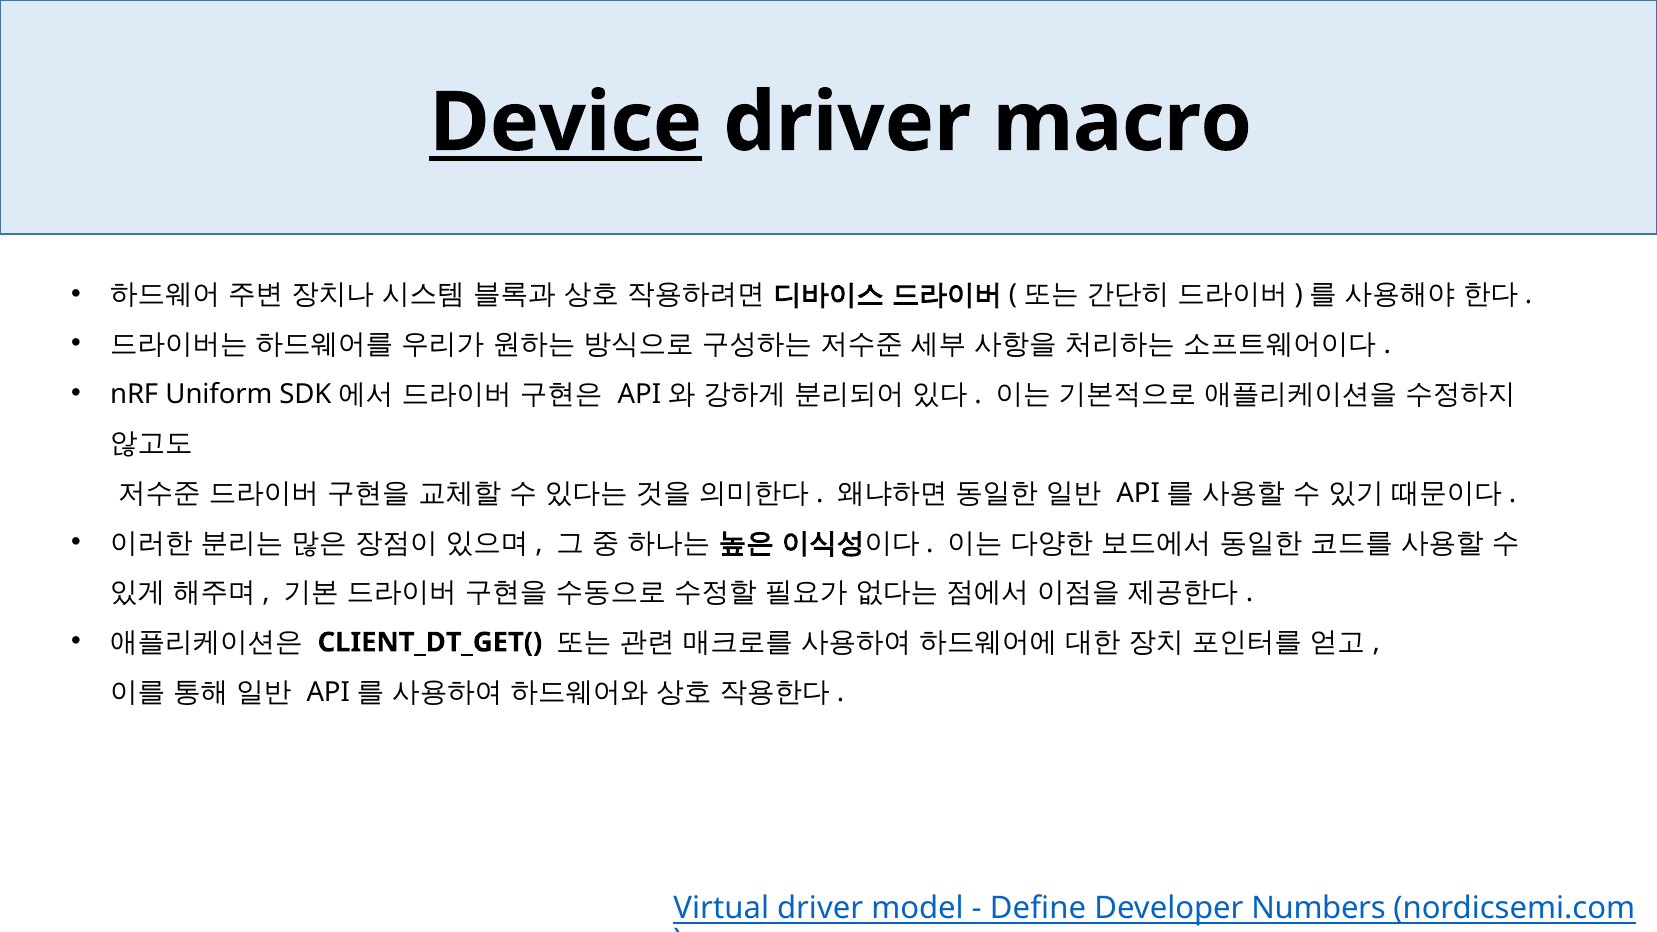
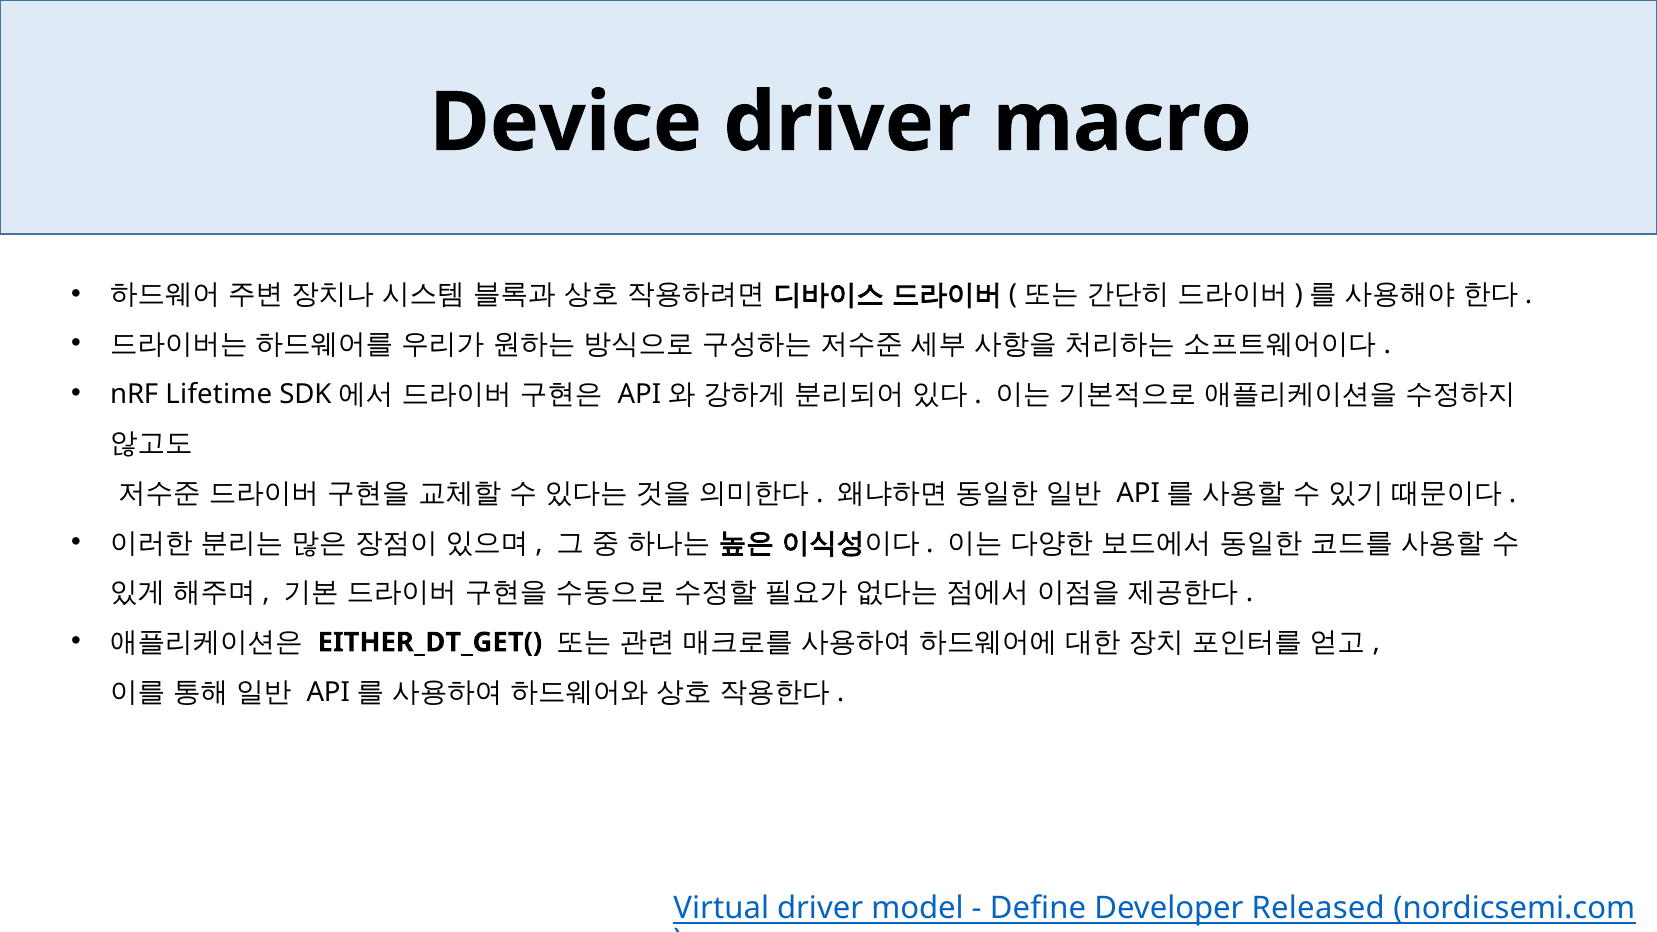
Device underline: present -> none (566, 123)
Uniform: Uniform -> Lifetime (219, 394)
CLIENT_DT_GET(: CLIENT_DT_GET( -> EITHER_DT_GET( (430, 642)
Numbers: Numbers -> Released (1318, 909)
